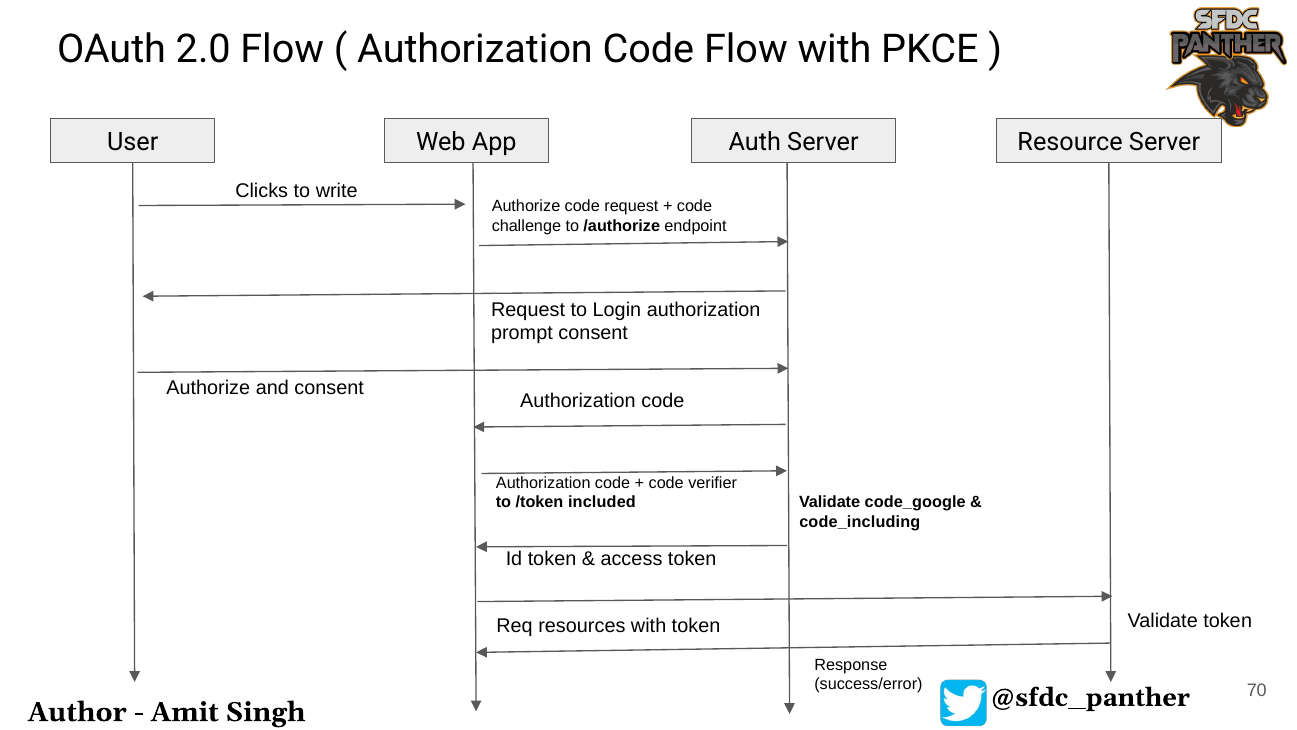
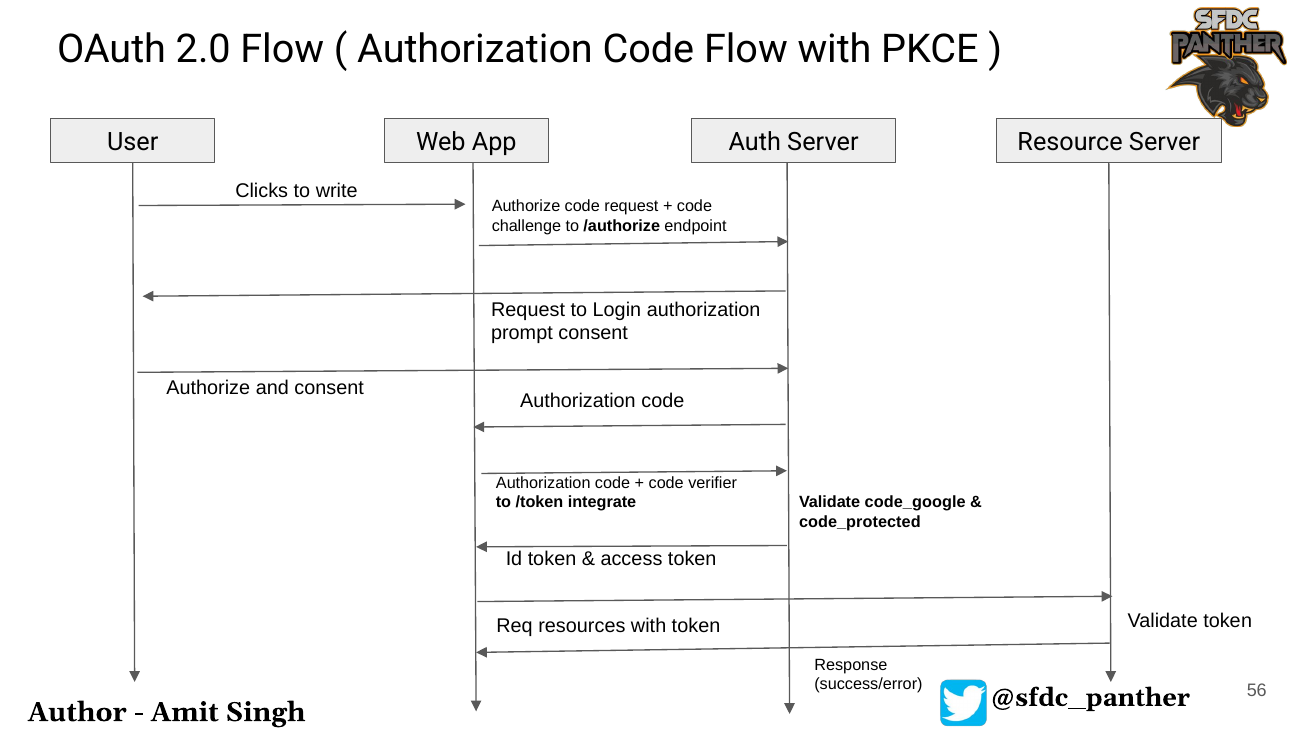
included: included -> integrate (602, 502)
code_including: code_including -> code_protected (860, 522)
70: 70 -> 56 (1257, 691)
